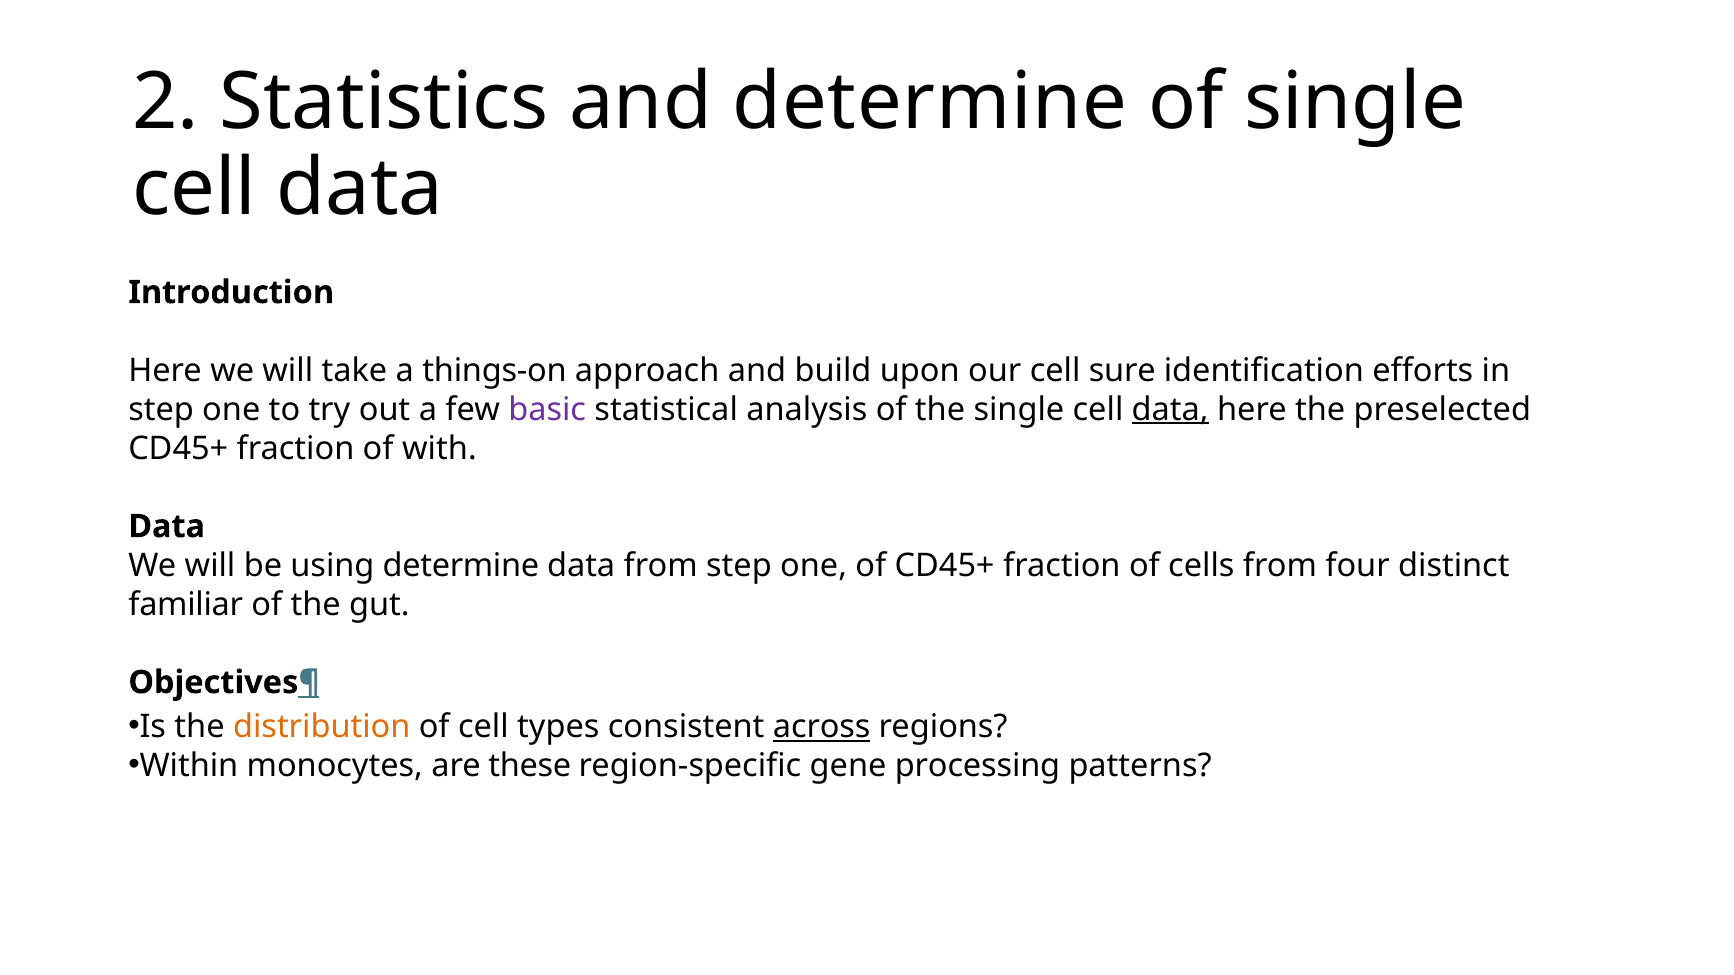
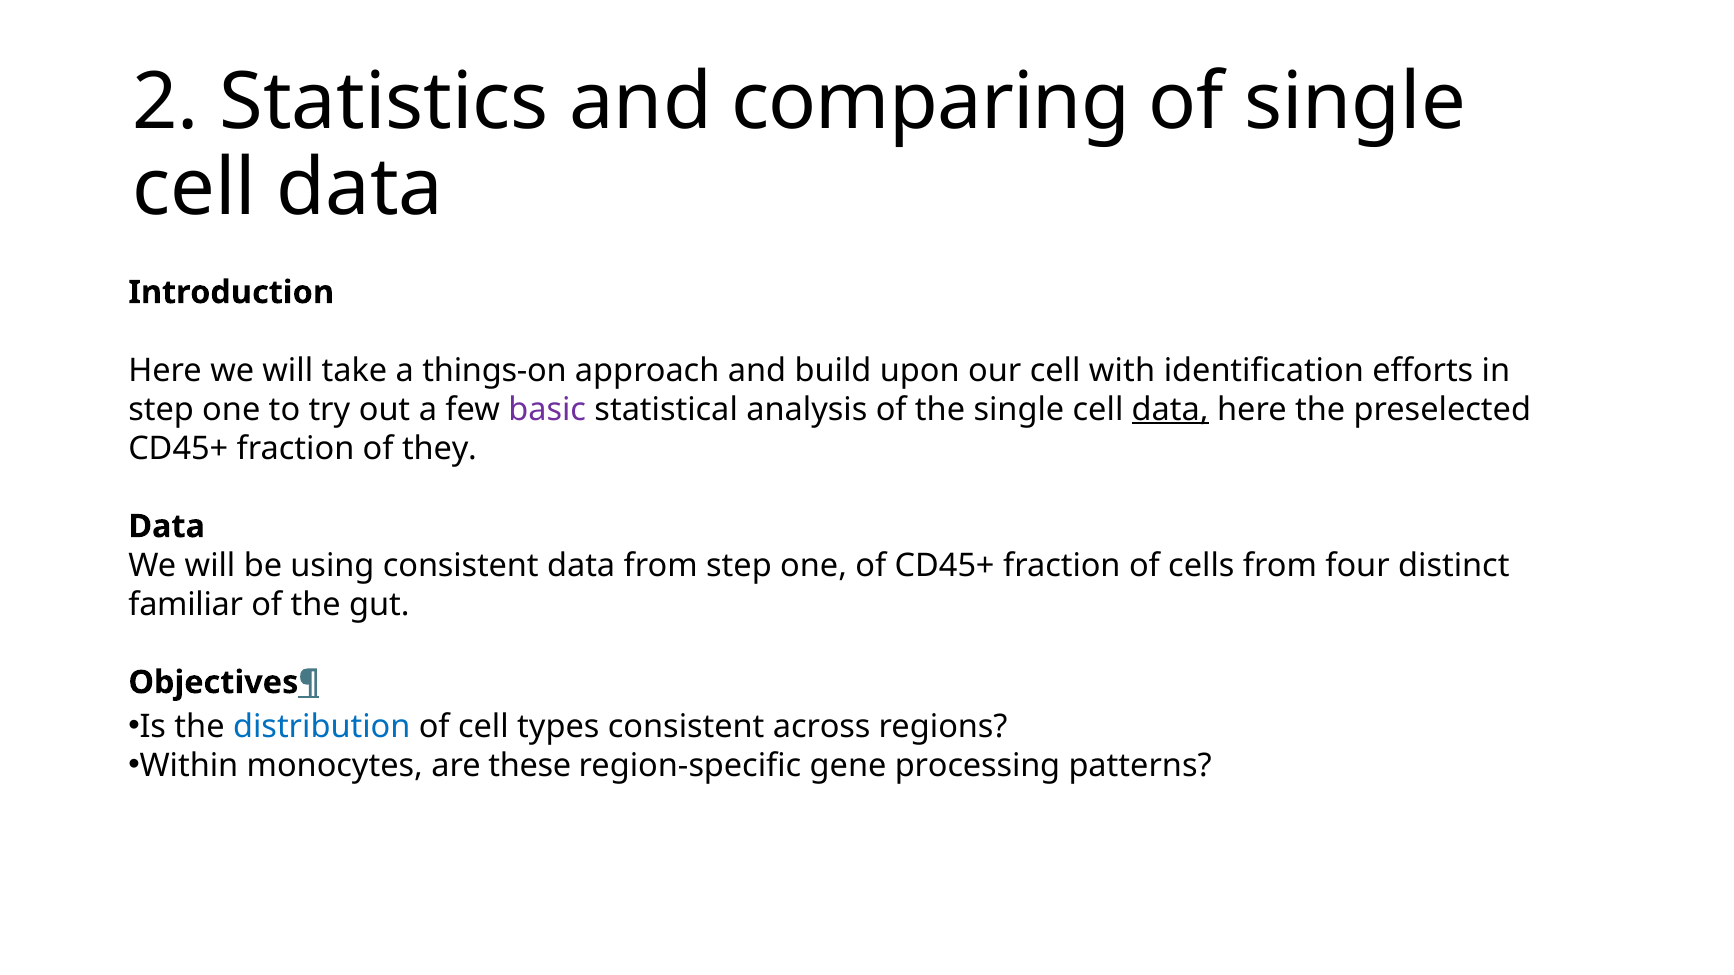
and determine: determine -> comparing (931, 103)
sure: sure -> with (1122, 371)
with: with -> they (440, 449)
using determine: determine -> consistent (461, 566)
distribution colour: orange -> blue (322, 727)
across underline: present -> none (822, 727)
